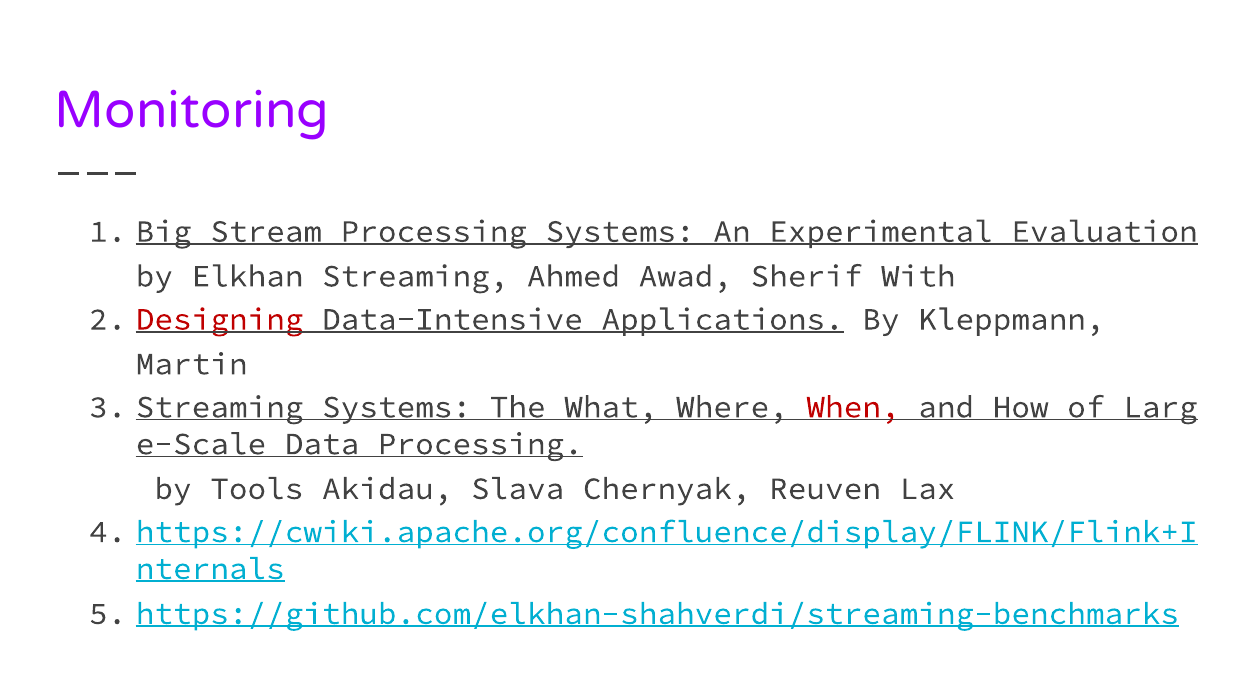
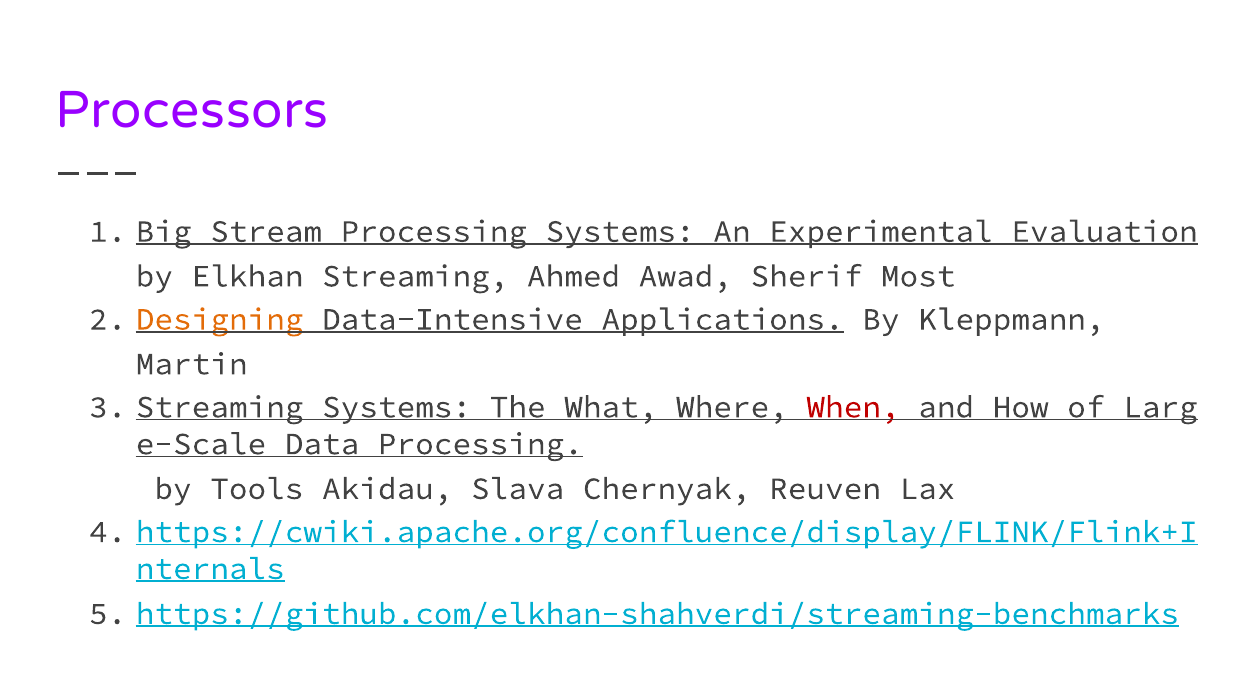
Monitoring: Monitoring -> Processors (192, 110)
With: With -> Most (918, 276)
Designing colour: red -> orange (220, 319)
